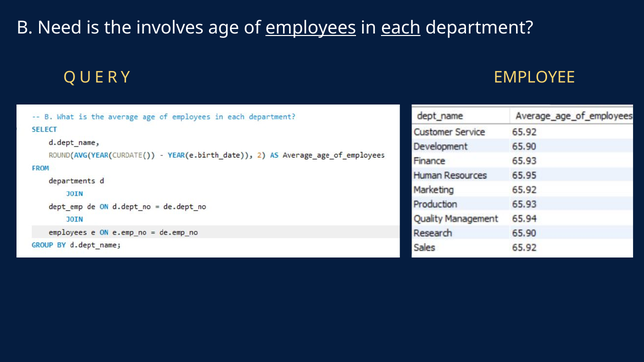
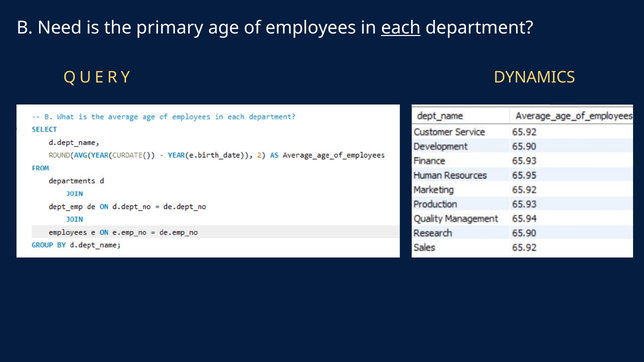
involves: involves -> primary (170, 28)
employees underline: present -> none (311, 28)
EMPLOYEE: EMPLOYEE -> DYNAMICS (534, 78)
